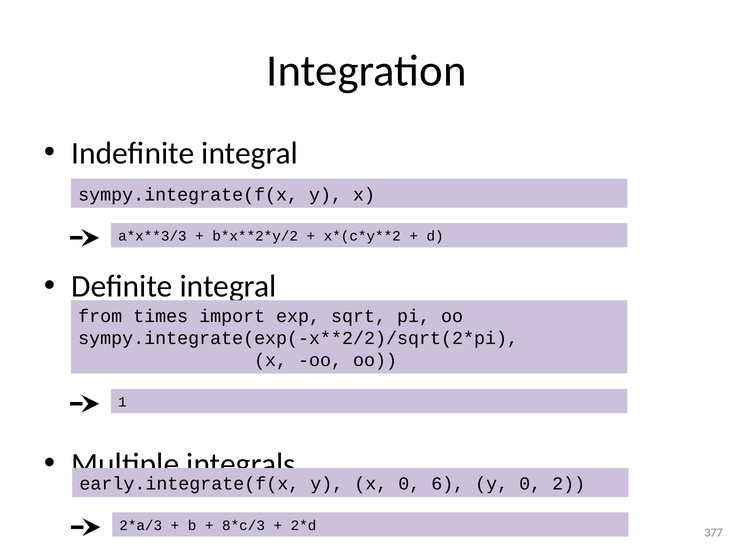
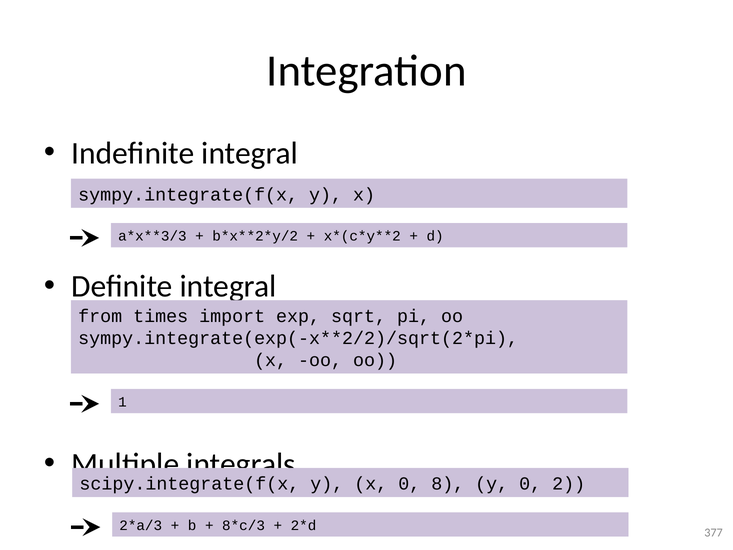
early.integrate(f(x: early.integrate(f(x -> scipy.integrate(f(x (189, 484)
6: 6 -> 8 (448, 484)
